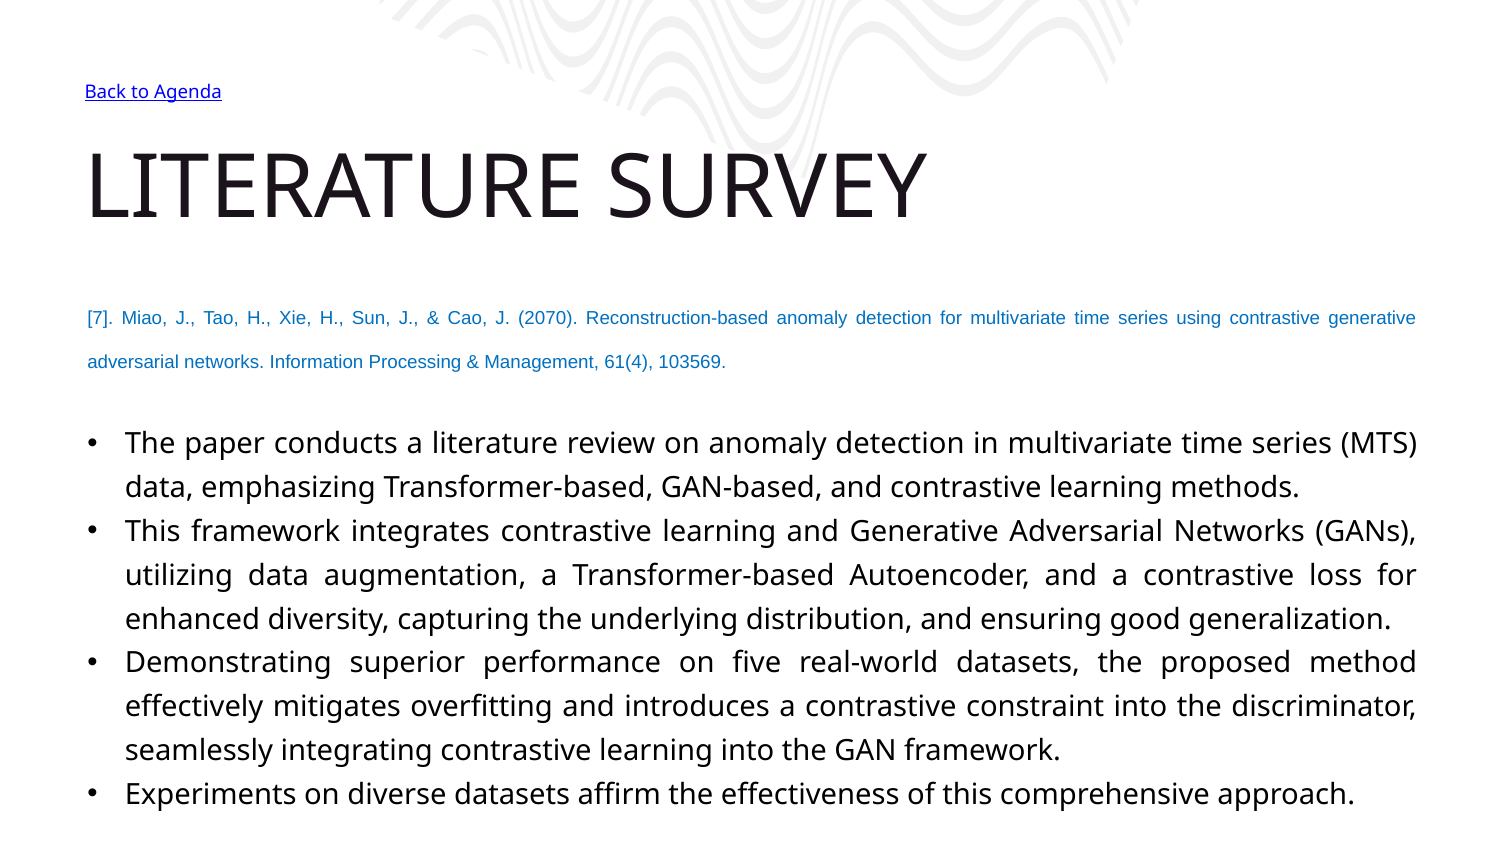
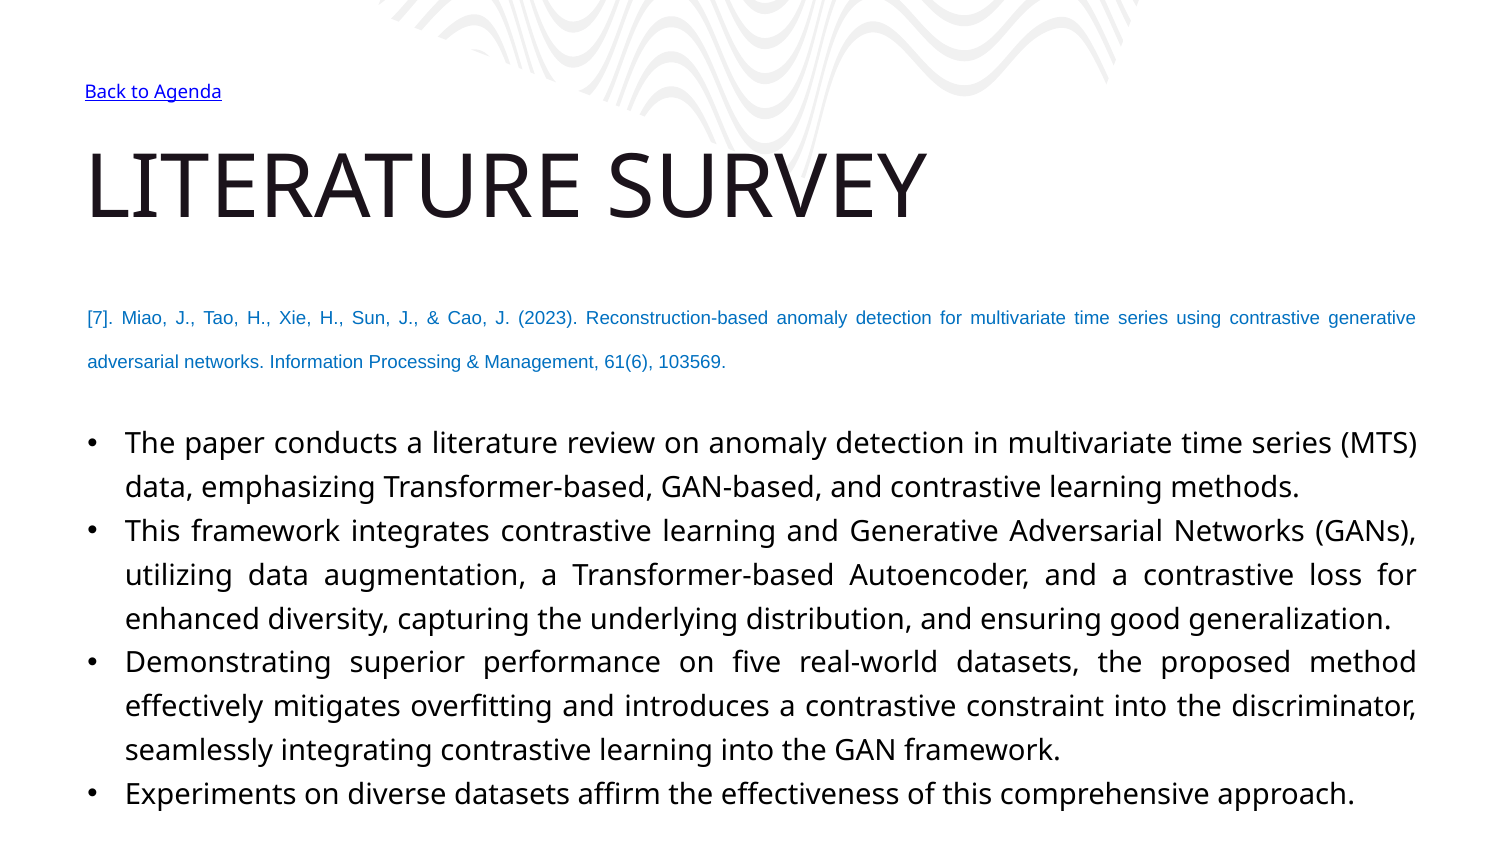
2070: 2070 -> 2023 (548, 319)
61(4: 61(4 -> 61(6 (629, 362)
